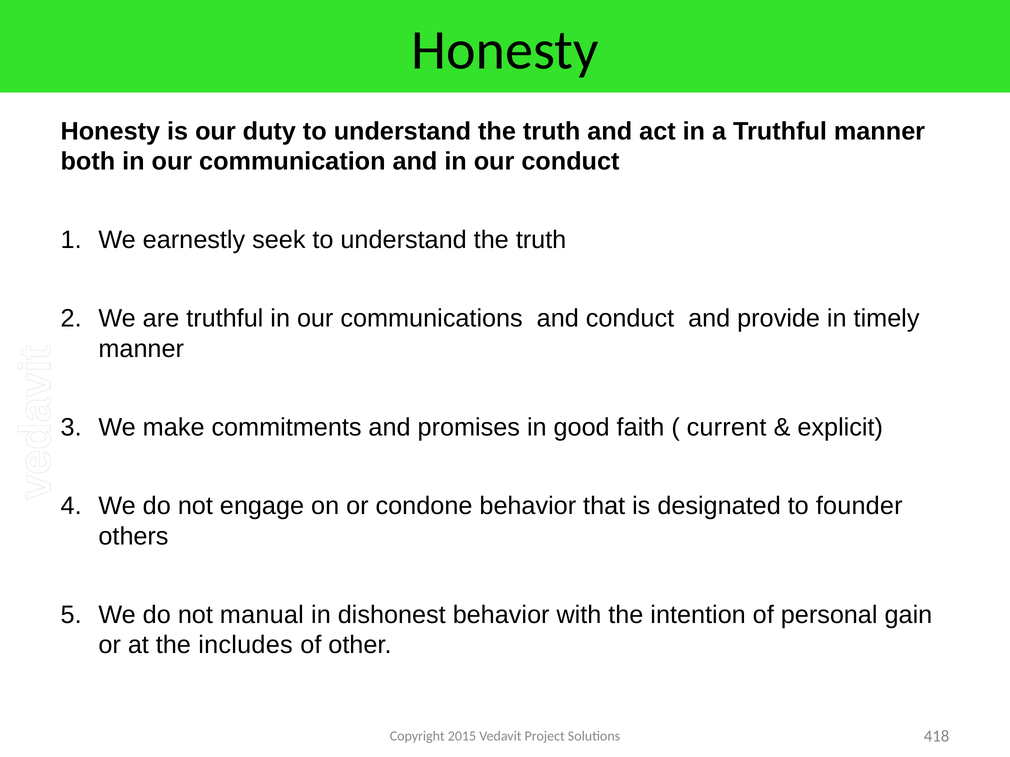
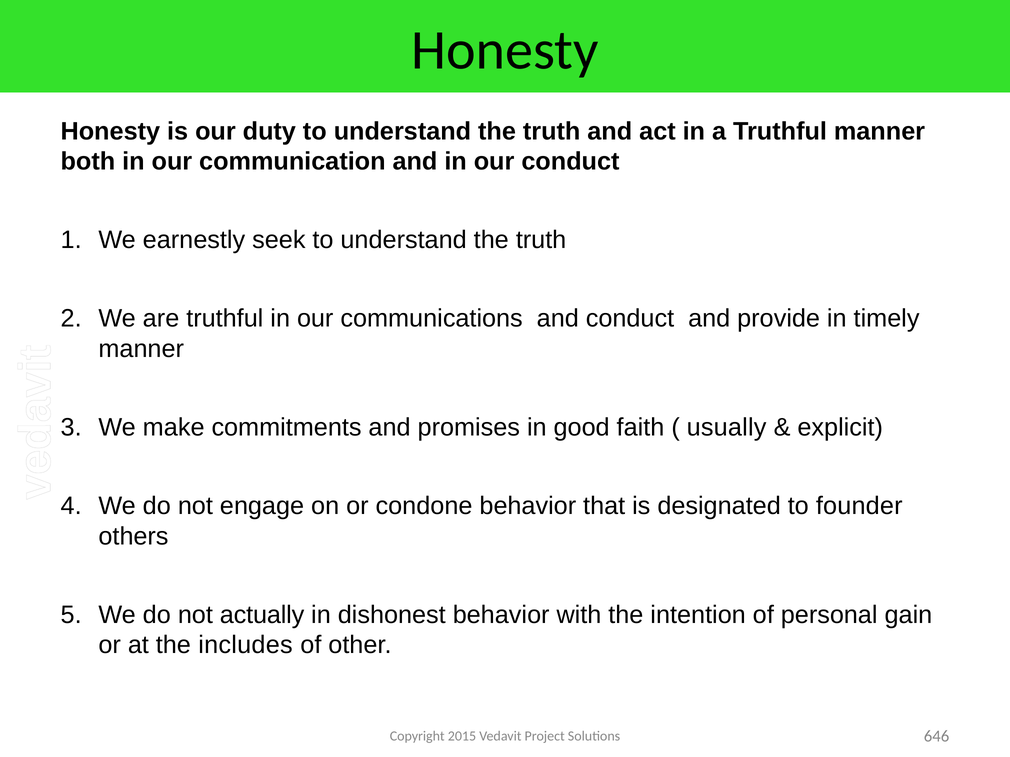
current: current -> usually (727, 428)
manual: manual -> actually (262, 615)
418: 418 -> 646 (937, 737)
